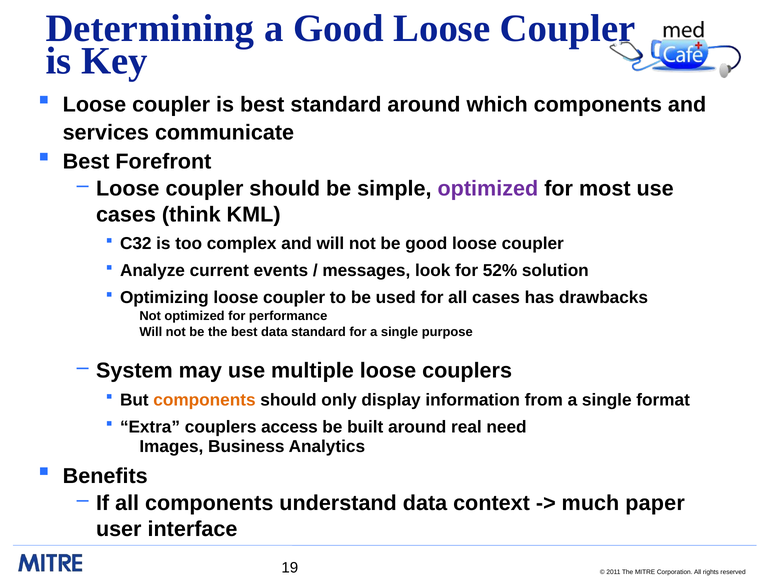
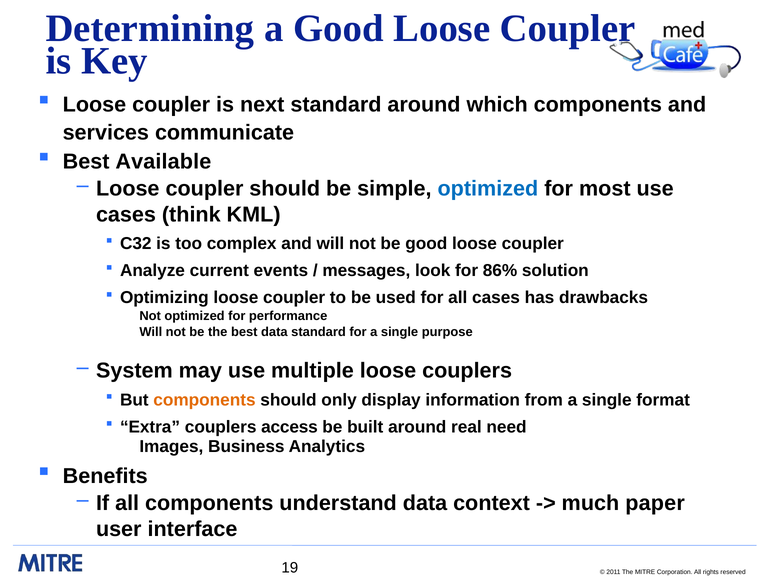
is best: best -> next (262, 105)
Forefront: Forefront -> Available (163, 162)
optimized colour: purple -> blue (488, 189)
52%: 52% -> 86% (500, 271)
